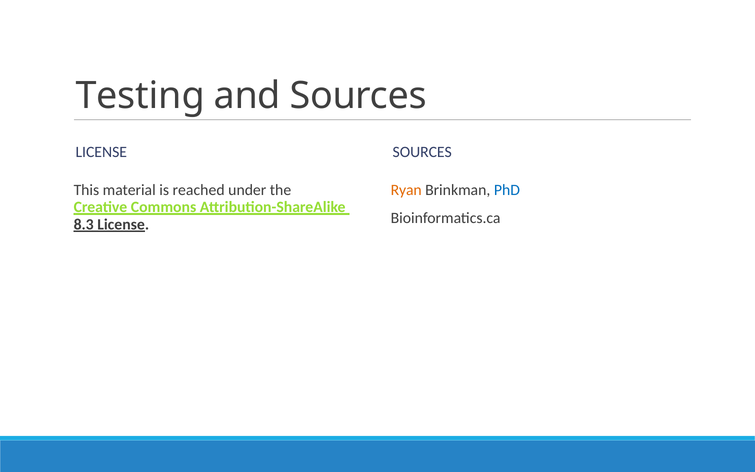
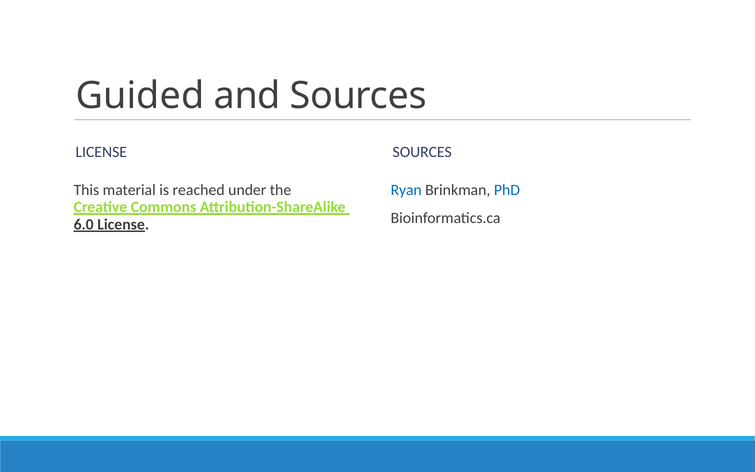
Testing: Testing -> Guided (140, 96)
Ryan colour: orange -> blue (406, 190)
8.3: 8.3 -> 6.0 (84, 224)
